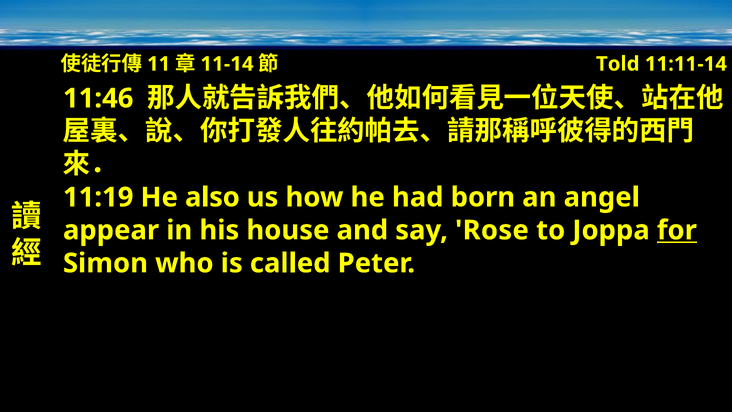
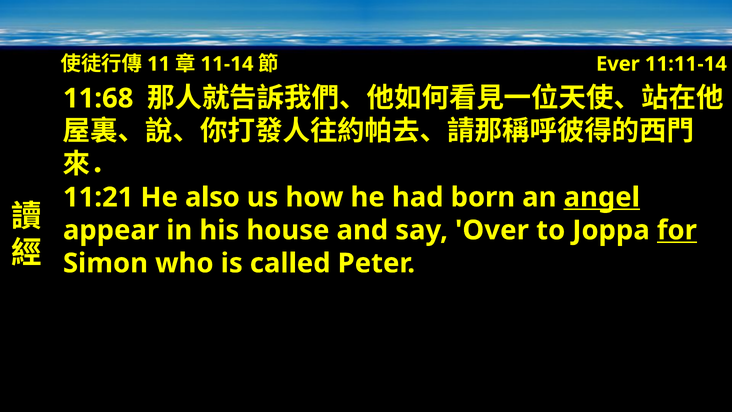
Told: Told -> Ever (618, 64)
11:46: 11:46 -> 11:68 (98, 98)
11:19: 11:19 -> 11:21 (98, 197)
angel underline: none -> present (602, 197)
Rose: Rose -> Over (492, 230)
